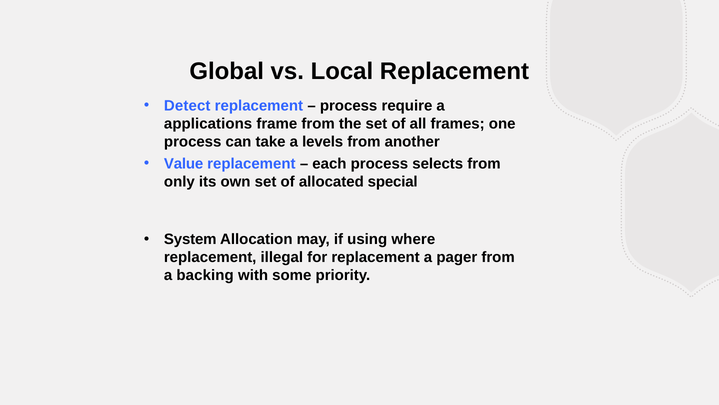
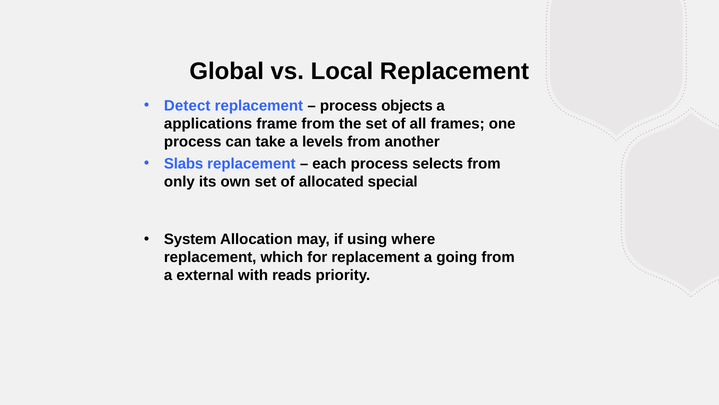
require: require -> objects (407, 106)
Value: Value -> Slabs (184, 163)
illegal: illegal -> which (282, 257)
pager: pager -> going (457, 257)
backing: backing -> external (205, 275)
some: some -> reads (292, 275)
